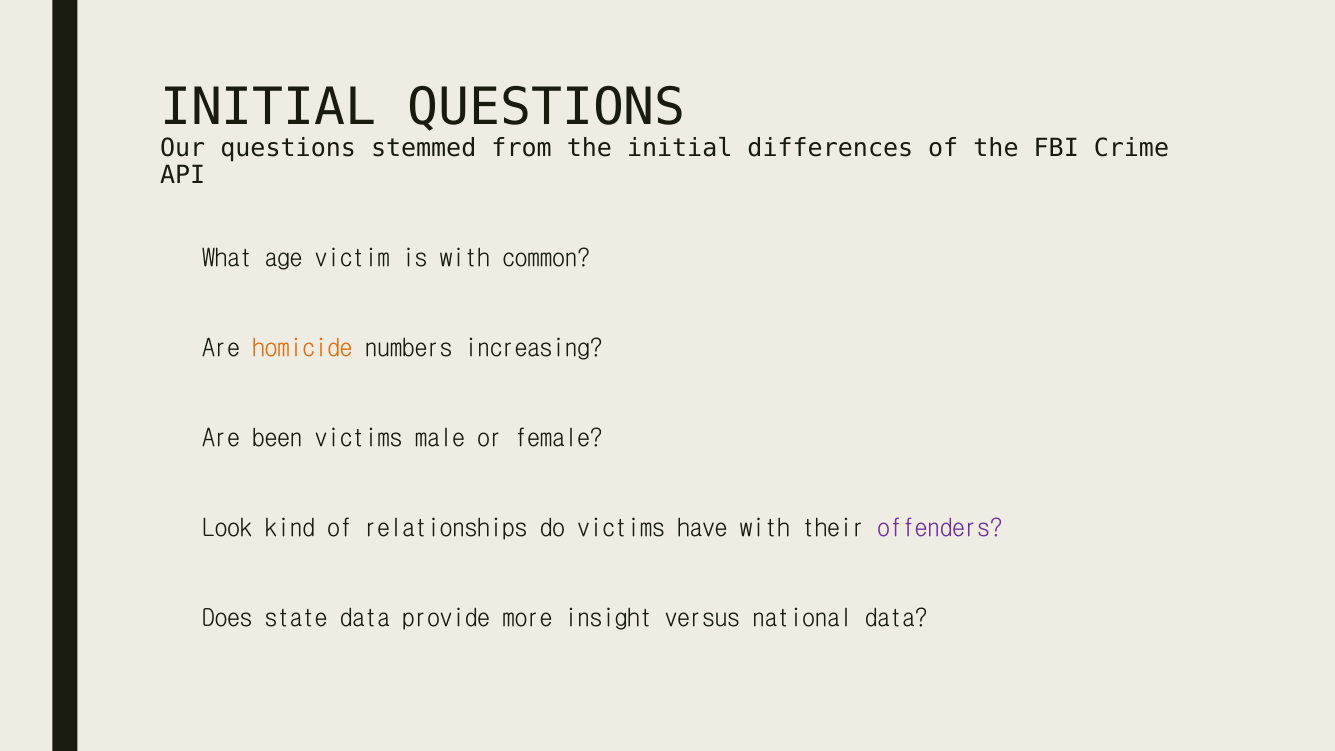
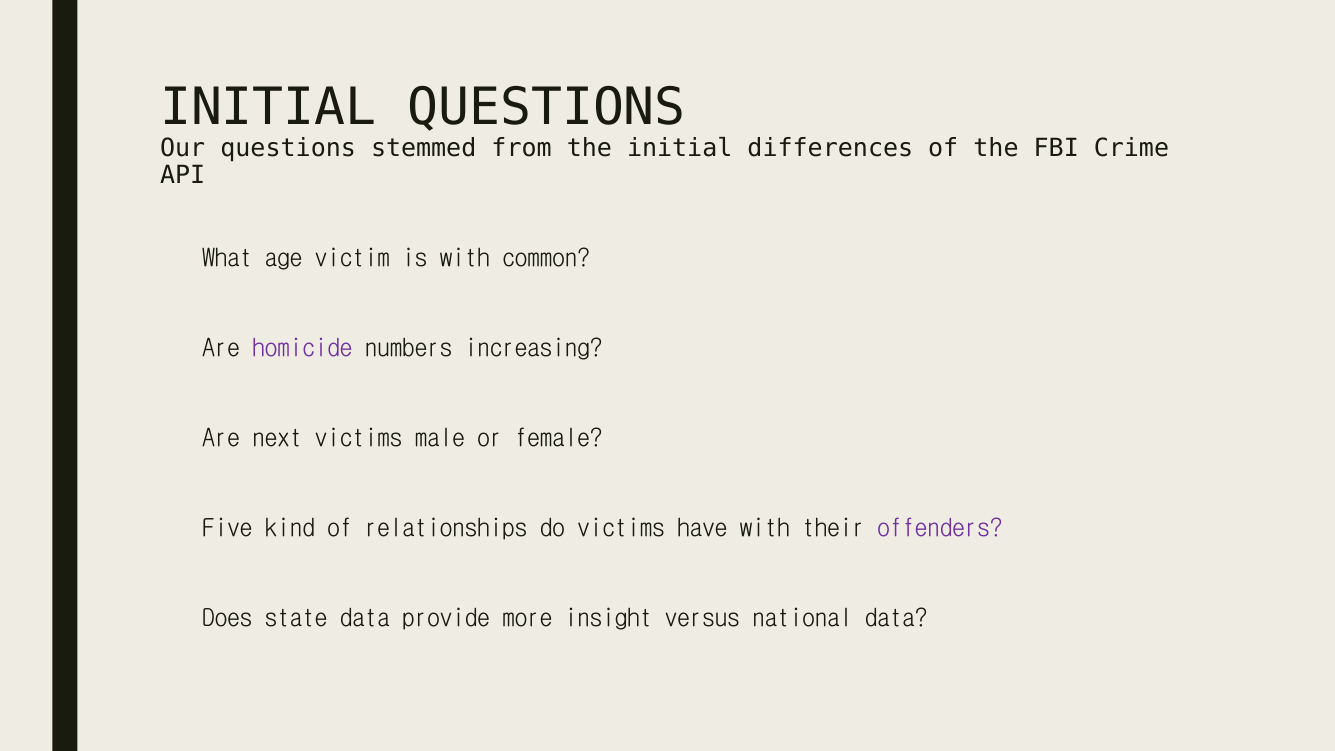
homicide colour: orange -> purple (302, 348)
been: been -> next (277, 438)
Look: Look -> Five (227, 528)
